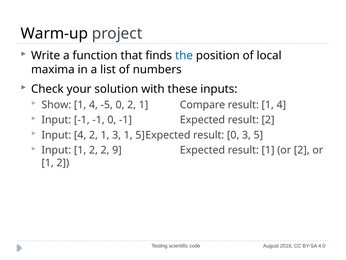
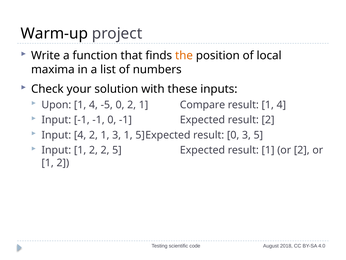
the colour: blue -> orange (184, 56)
Show: Show -> Upon (56, 105)
2 9: 9 -> 5 (117, 150)
